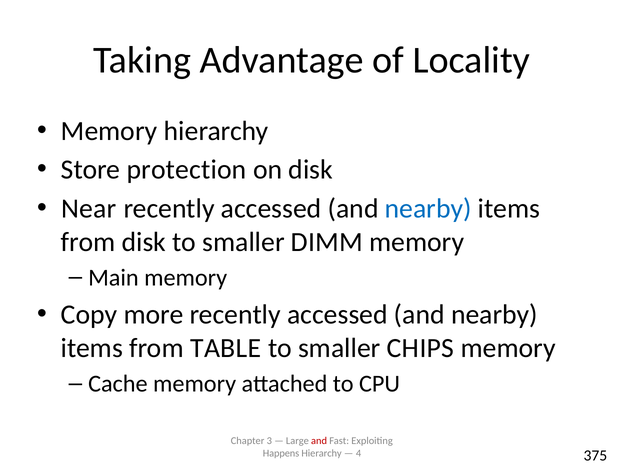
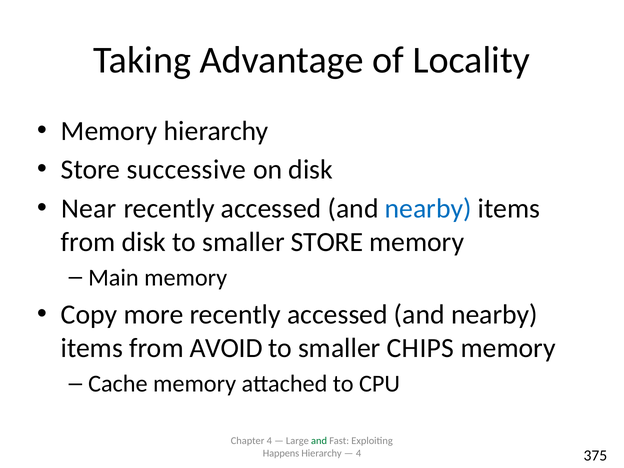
protection: protection -> successive (187, 170)
smaller DIMM: DIMM -> STORE (327, 242)
TABLE: TABLE -> AVOID (226, 348)
Chapter 3: 3 -> 4 (269, 441)
and colour: red -> green (319, 441)
